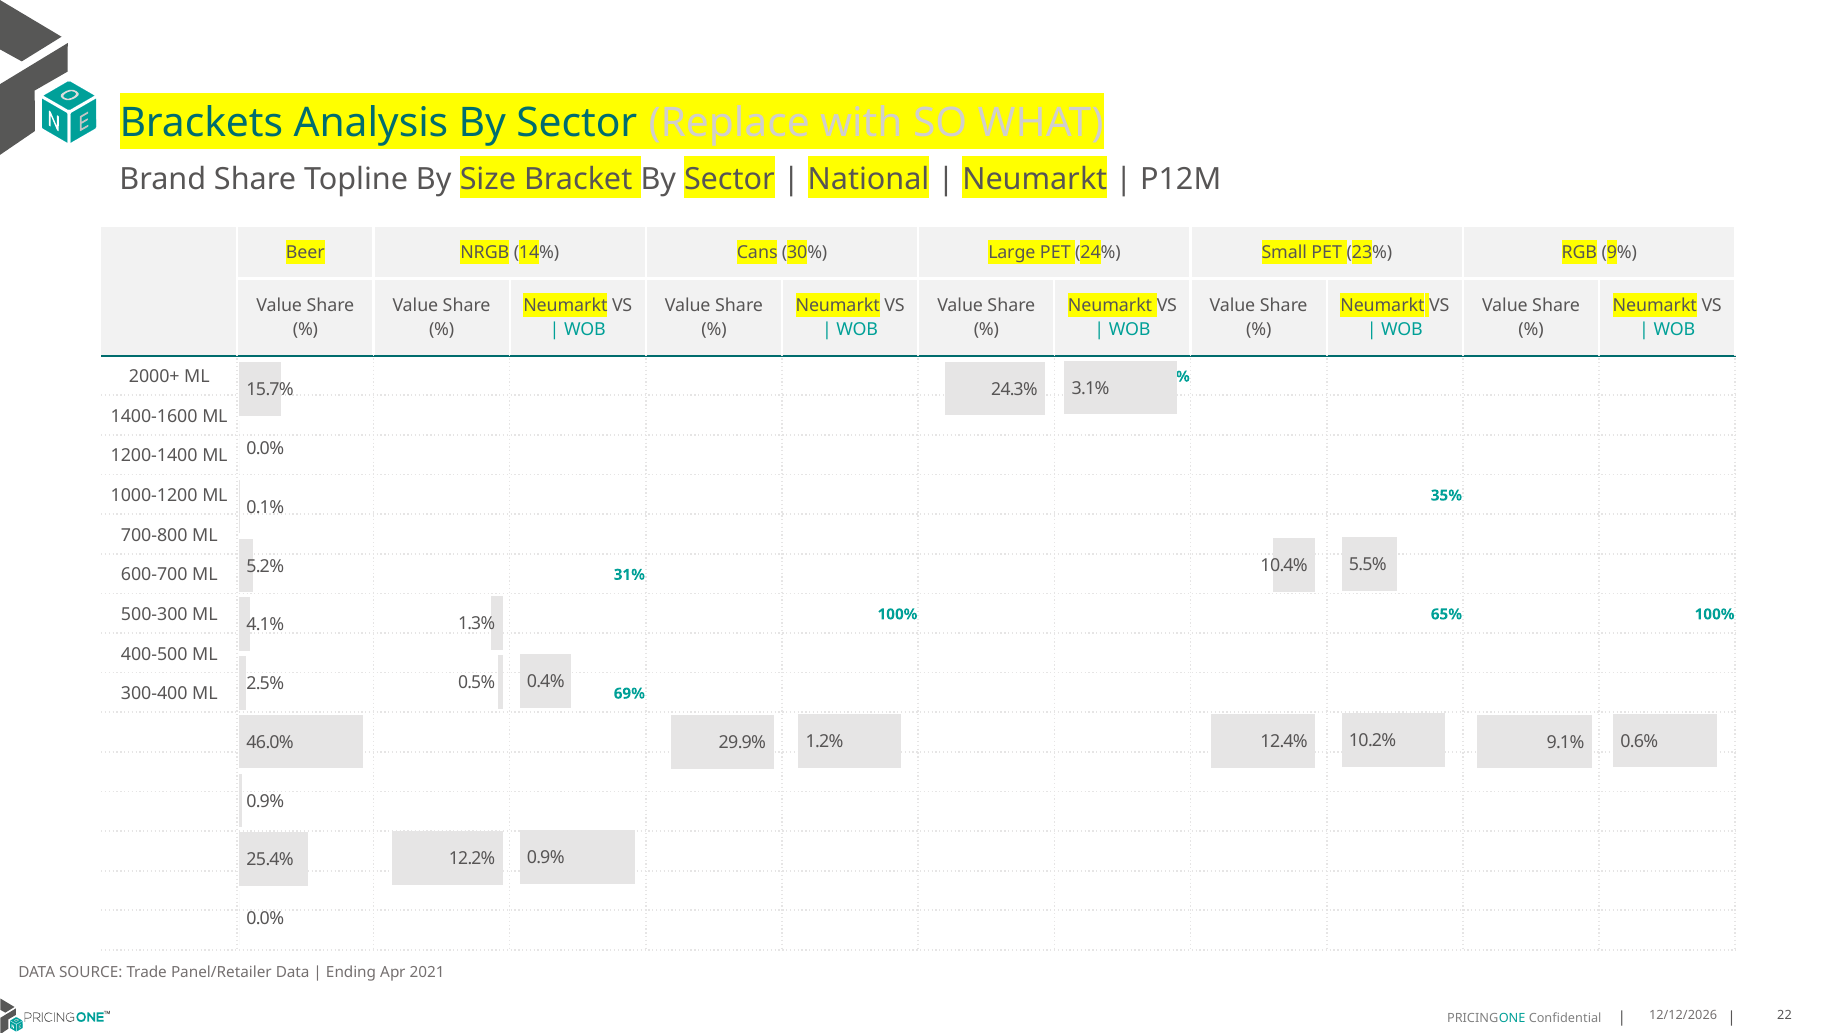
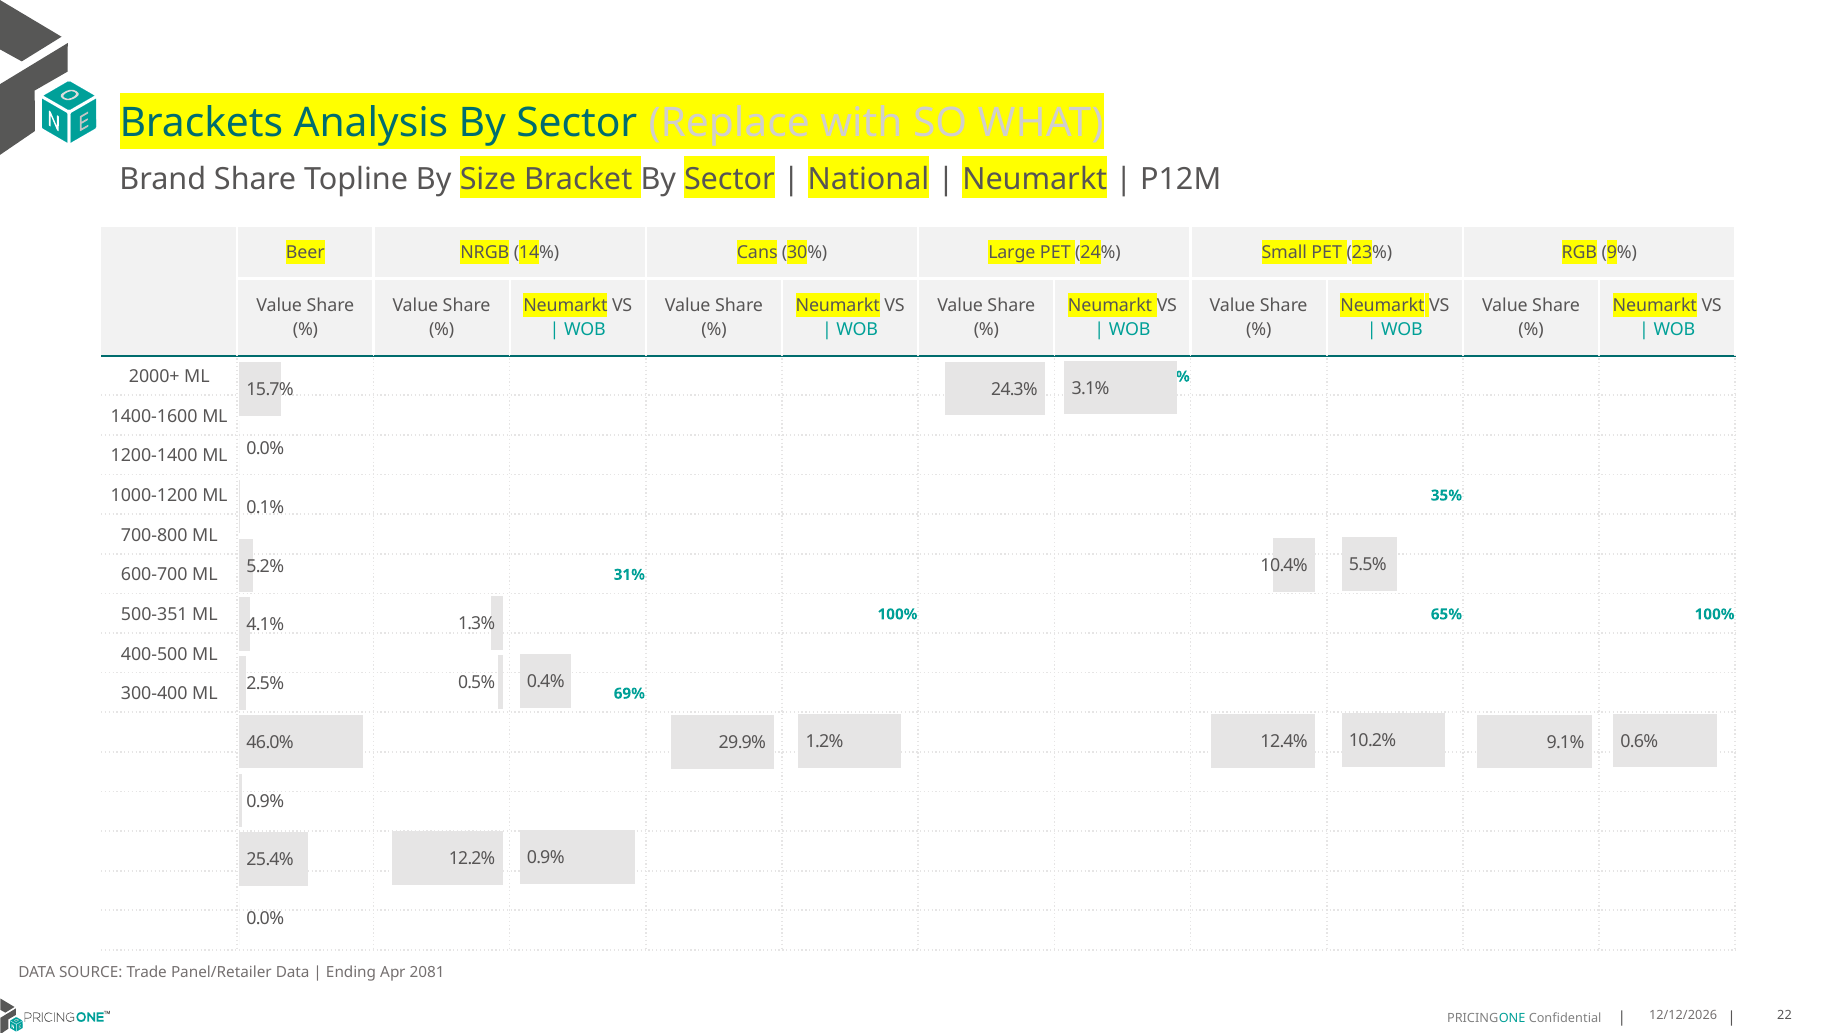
500-300: 500-300 -> 500-351 (154, 615)
2021: 2021 -> 2081 (427, 973)
